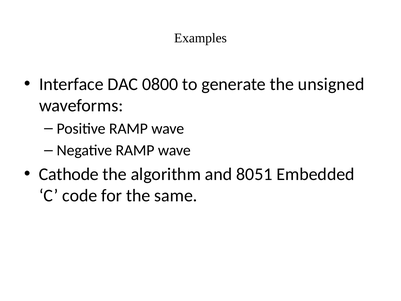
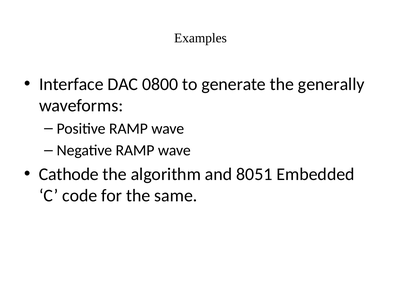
unsigned: unsigned -> generally (331, 84)
